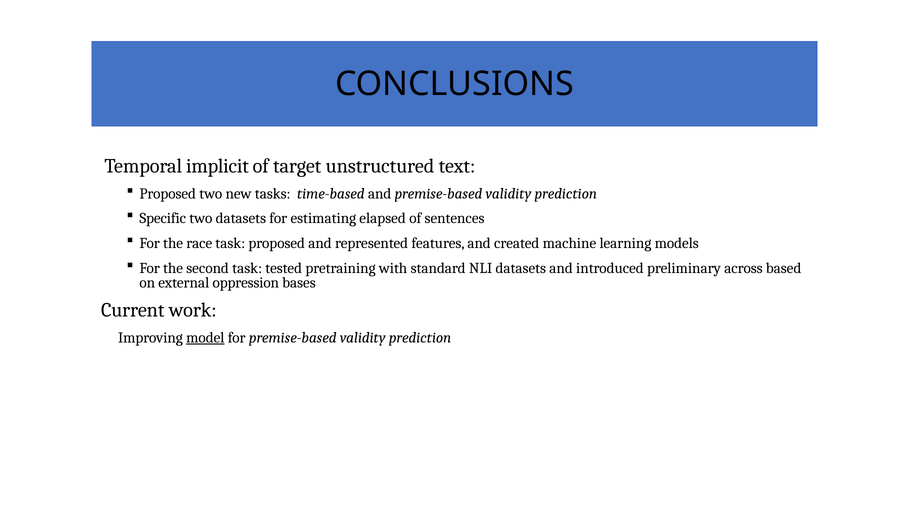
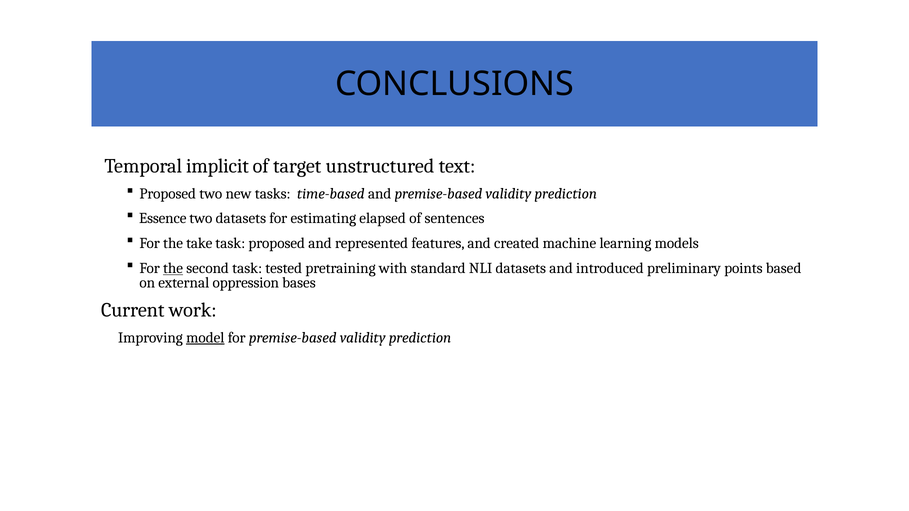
Specific: Specific -> Essence (163, 219)
race: race -> take (199, 244)
the underline: none -> present (173, 268)
across: across -> points (743, 268)
